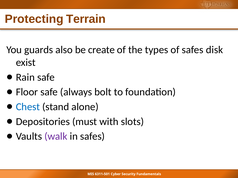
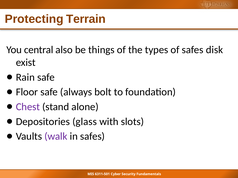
guards: guards -> central (39, 50)
create: create -> things (101, 50)
Chest colour: blue -> purple (28, 107)
must: must -> glass (85, 122)
